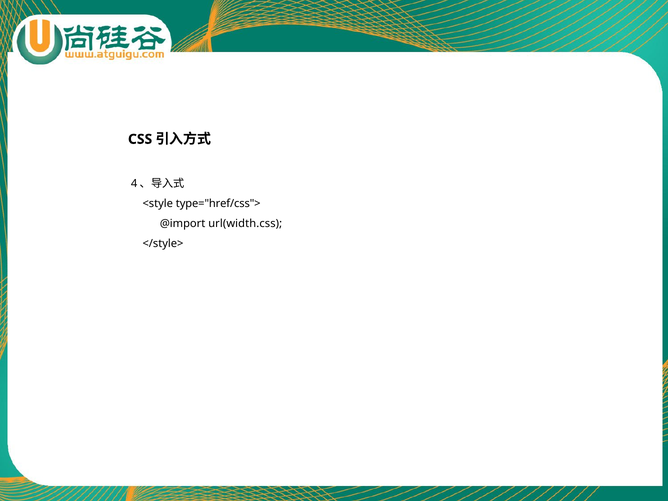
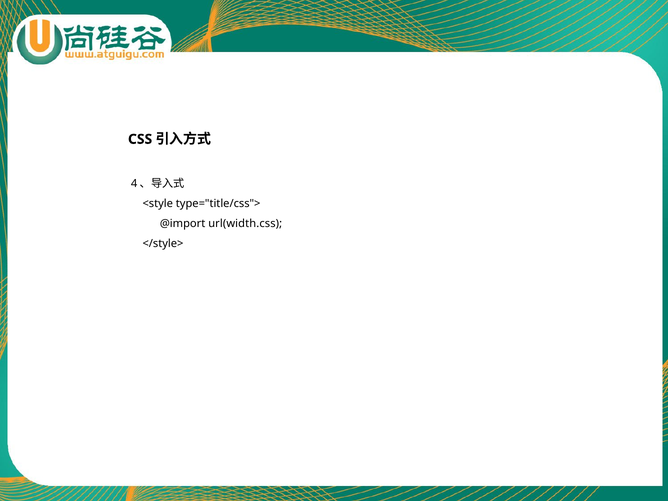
type="href/css">: type="href/css"> -> type="title/css"> (218, 204)
